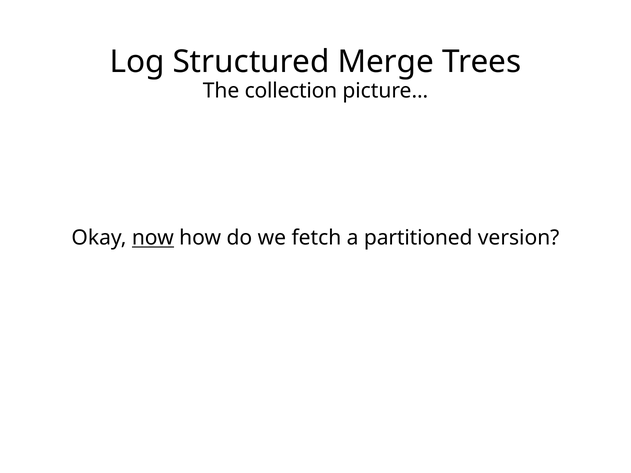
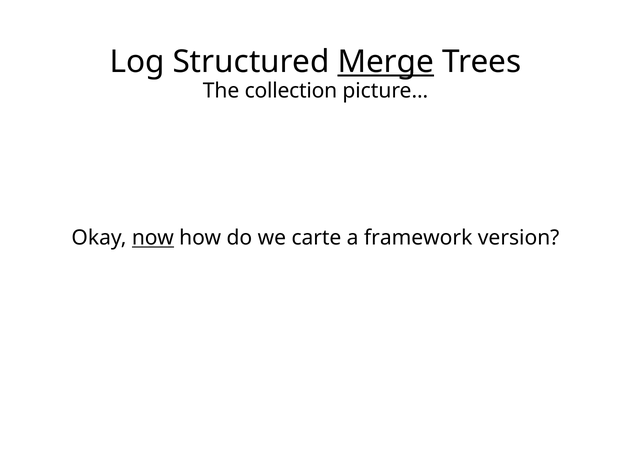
Merge underline: none -> present (386, 62)
fetch: fetch -> carte (316, 238)
partitioned: partitioned -> framework (418, 238)
